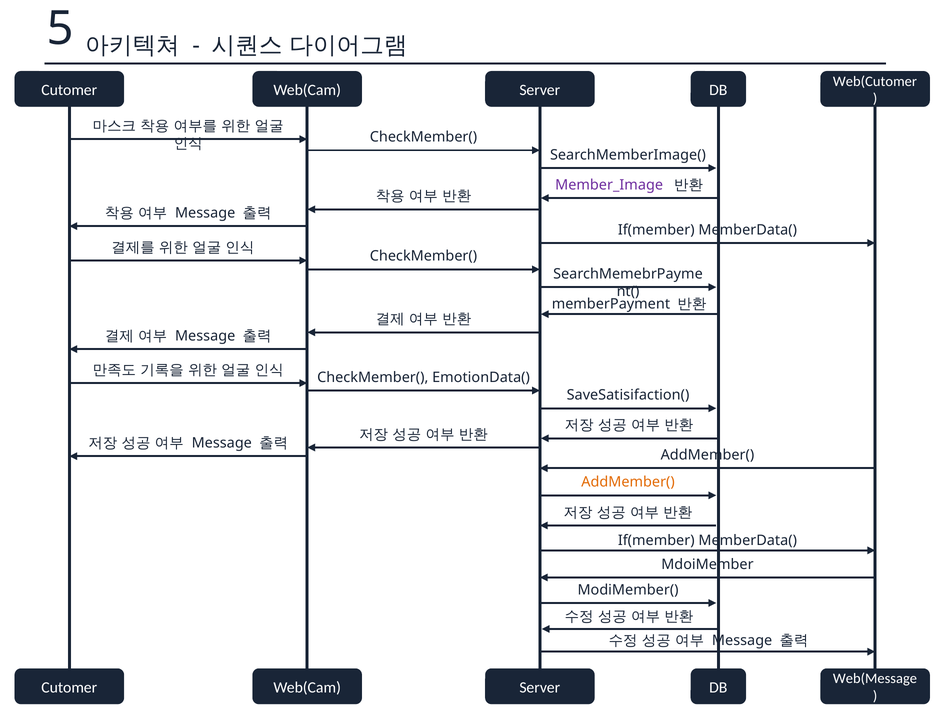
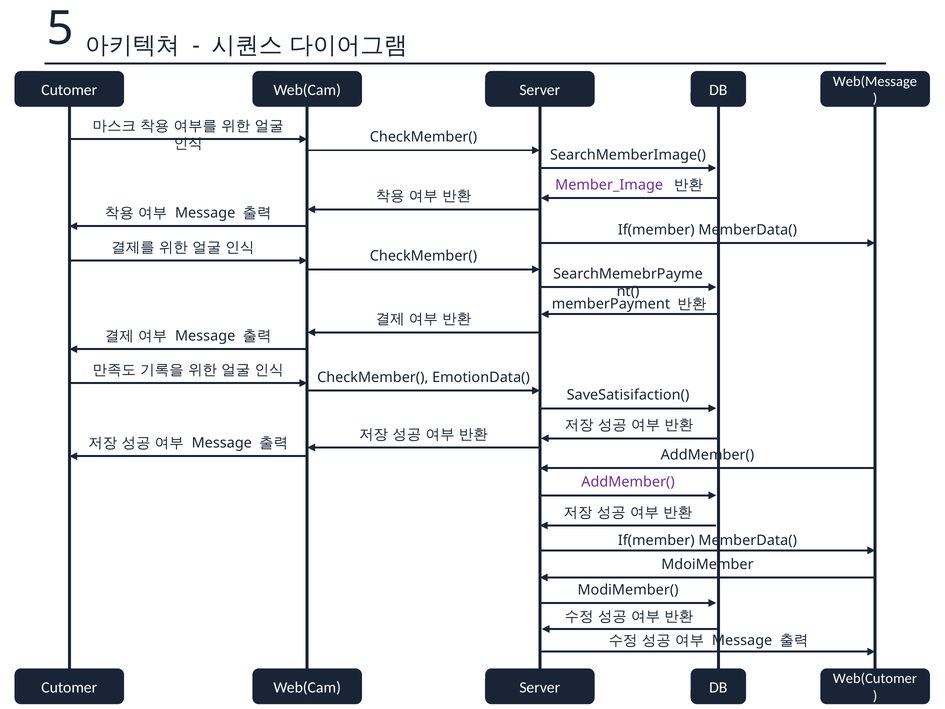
Web(Cutomer: Web(Cutomer -> Web(Message (875, 81)
AddMember( colour: orange -> purple (628, 482)
Web(Message: Web(Message -> Web(Cutomer (875, 678)
